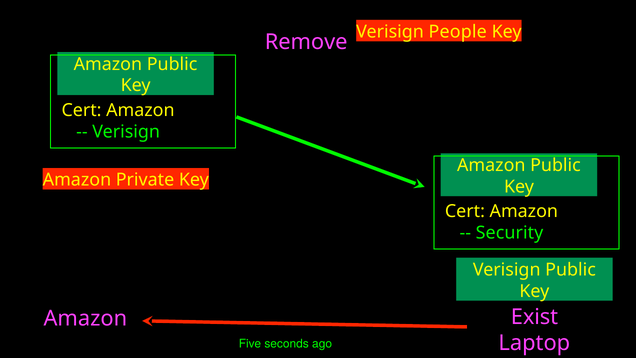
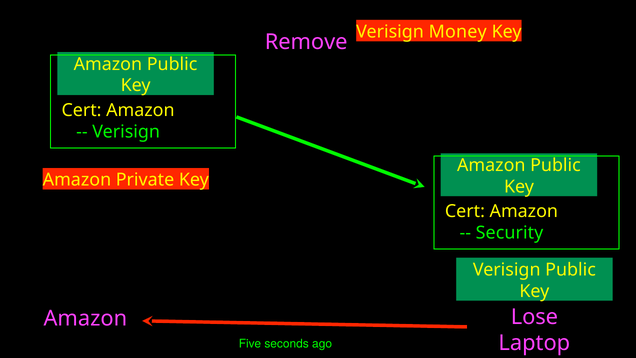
People: People -> Money (458, 32)
Exist: Exist -> Lose (534, 317)
